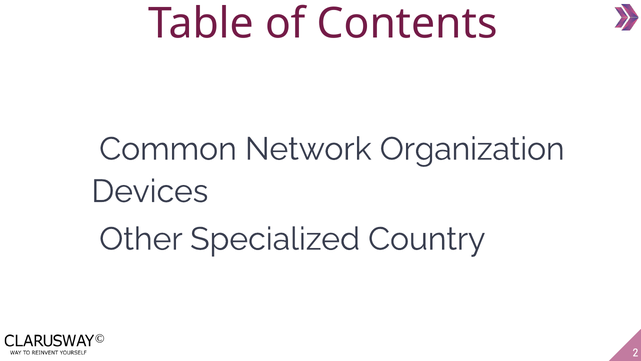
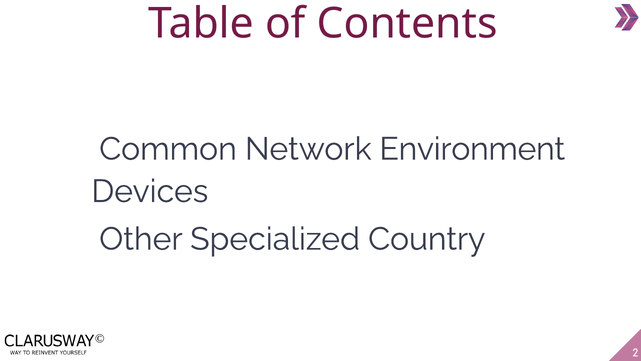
Organization: Organization -> Environment (472, 149)
